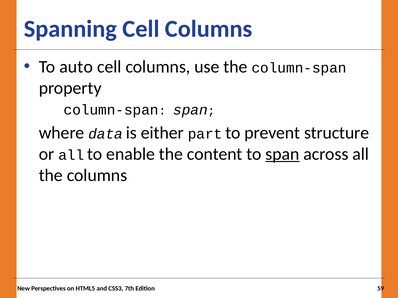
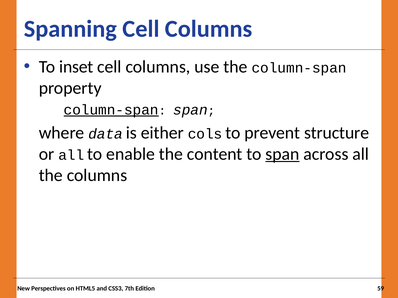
auto: auto -> inset (76, 67)
column-span underline: none -> present (111, 110)
part: part -> cols (205, 134)
